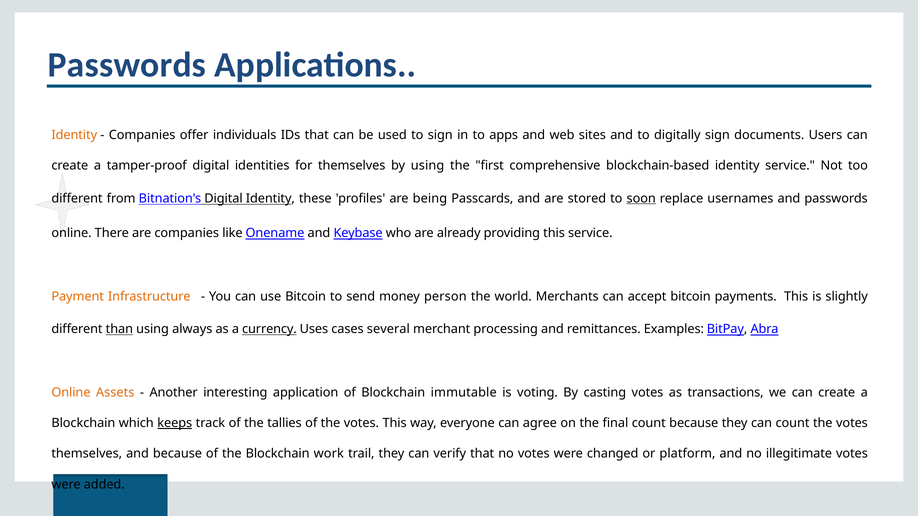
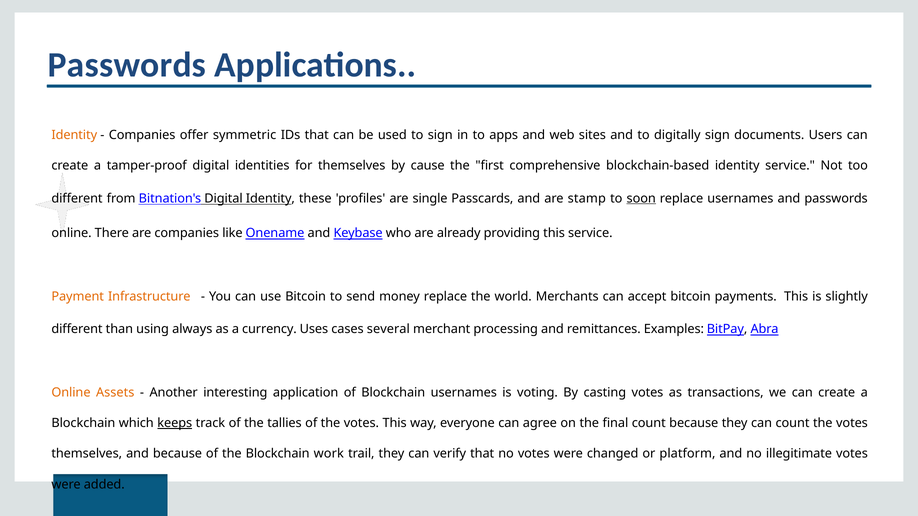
individuals: individuals -> symmetric (245, 135)
by using: using -> cause (428, 166)
being: being -> single (430, 198)
stored: stored -> stamp (587, 198)
money person: person -> replace (445, 297)
than underline: present -> none (119, 329)
currency underline: present -> none (269, 329)
Blockchain immutable: immutable -> usernames (464, 393)
